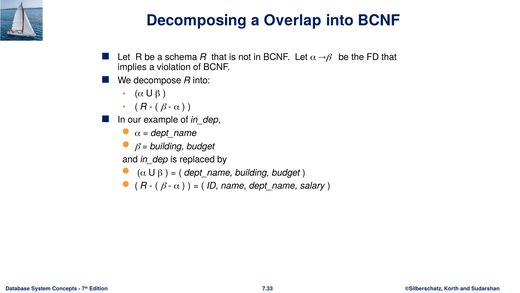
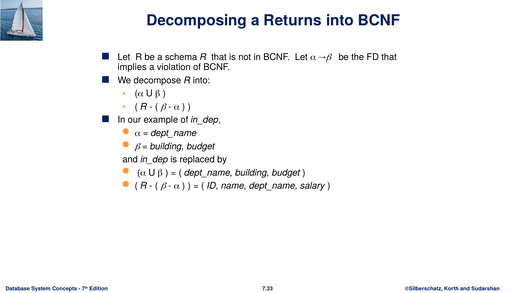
Overlap: Overlap -> Returns (293, 20)
